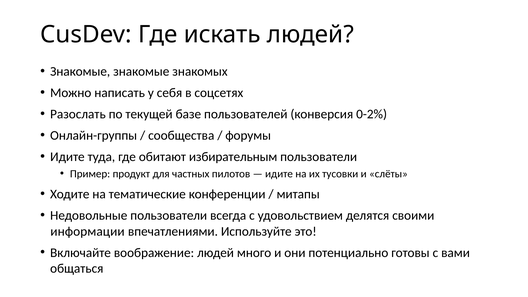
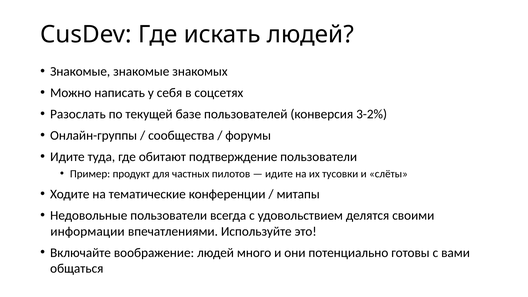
0-2%: 0-2% -> 3-2% (372, 114)
избирательным: избирательным -> подтверждение (233, 157)
